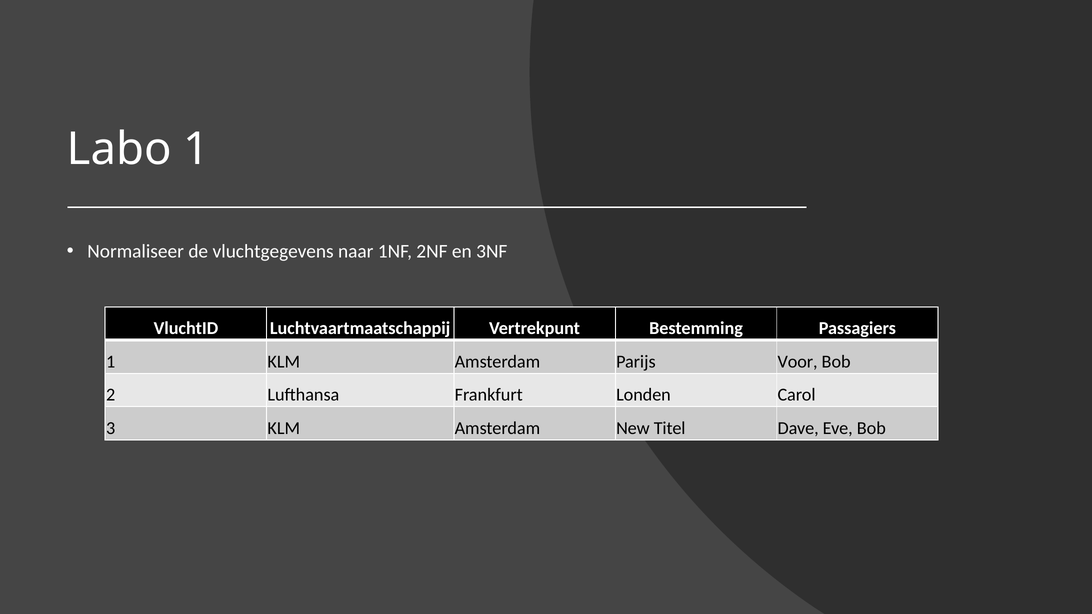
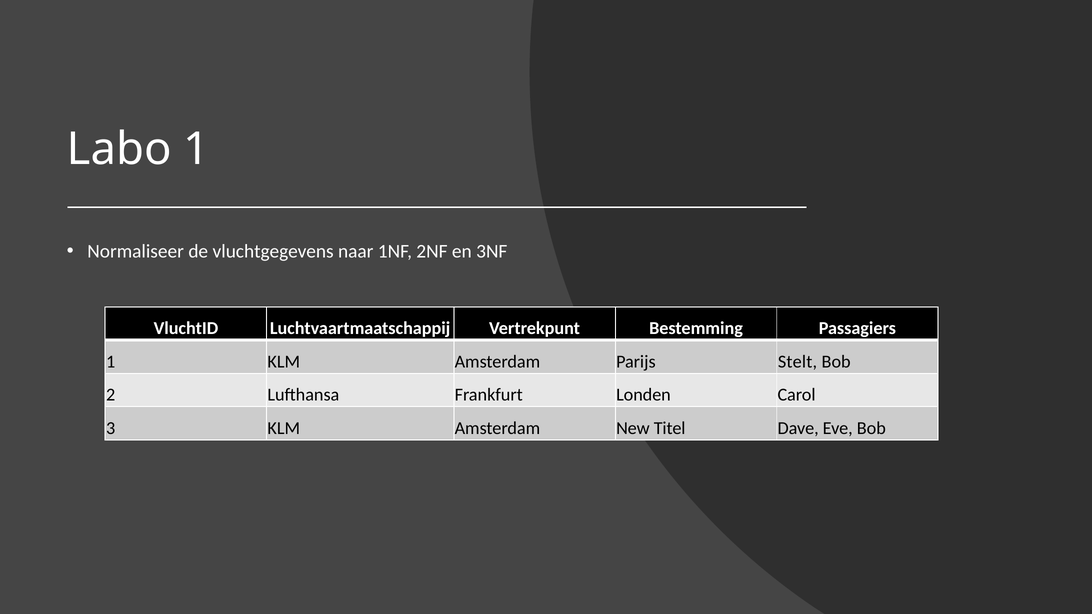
Voor: Voor -> Stelt (797, 362)
